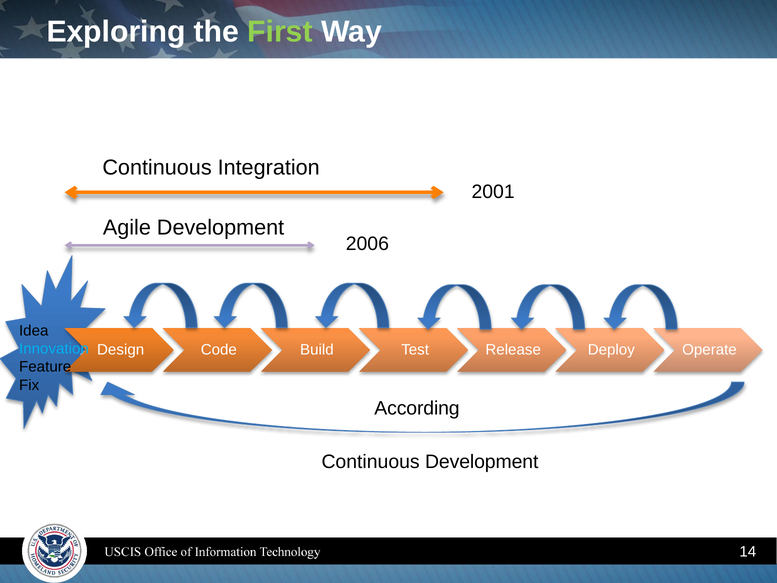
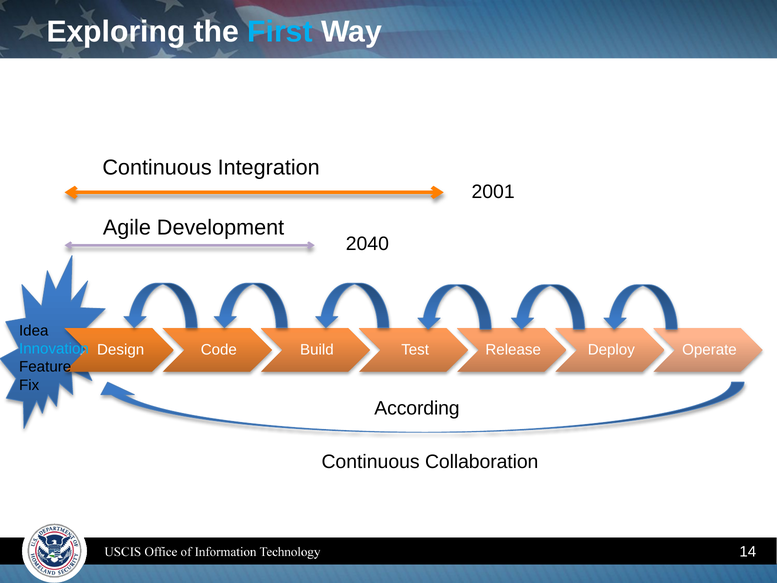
First colour: light green -> light blue (280, 32)
2006: 2006 -> 2040 (367, 244)
Continuous Development: Development -> Collaboration (482, 461)
